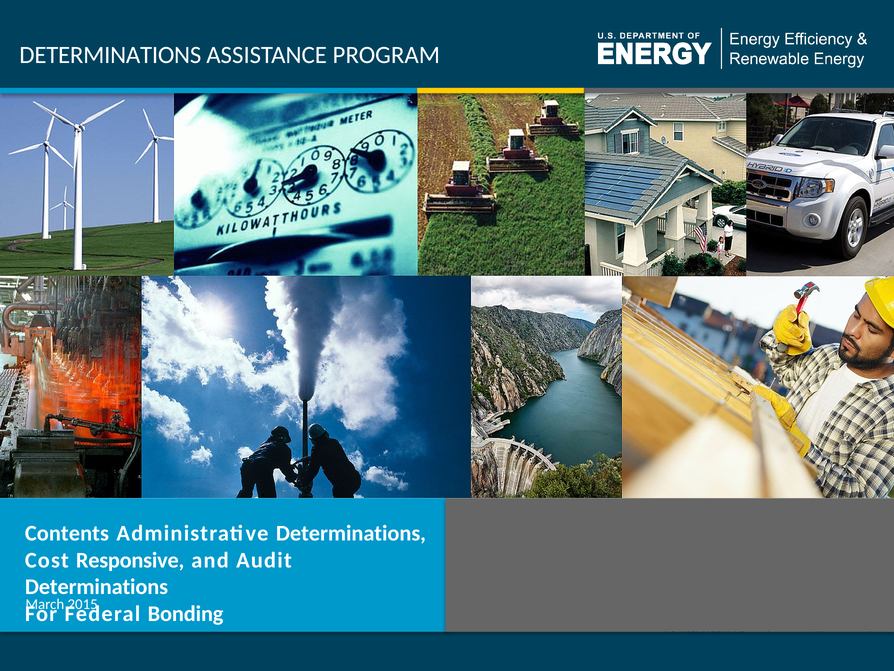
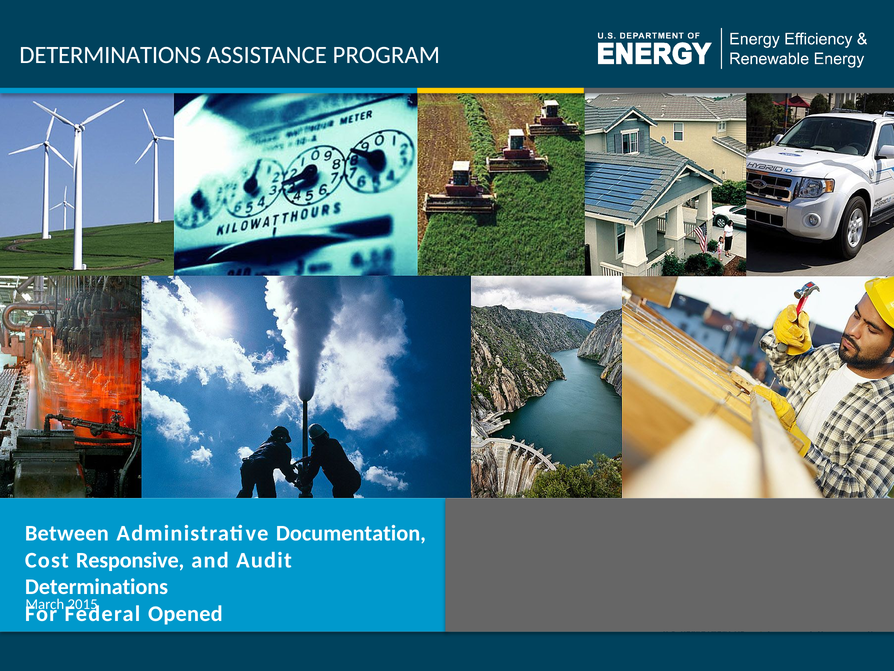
Contents: Contents -> Between (67, 533)
Administrative Determinations: Determinations -> Documentation (351, 533)
Bonding: Bonding -> Opened (185, 613)
